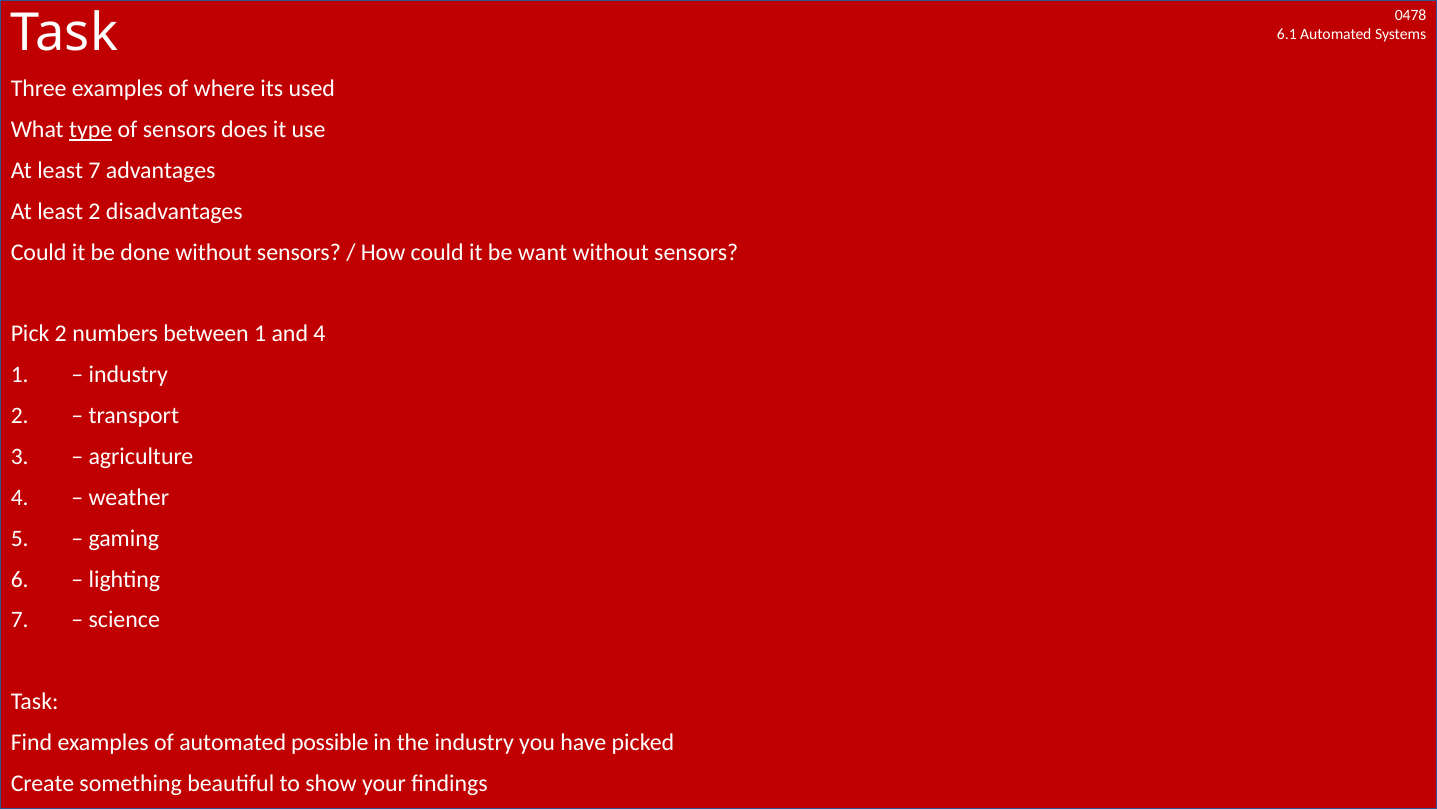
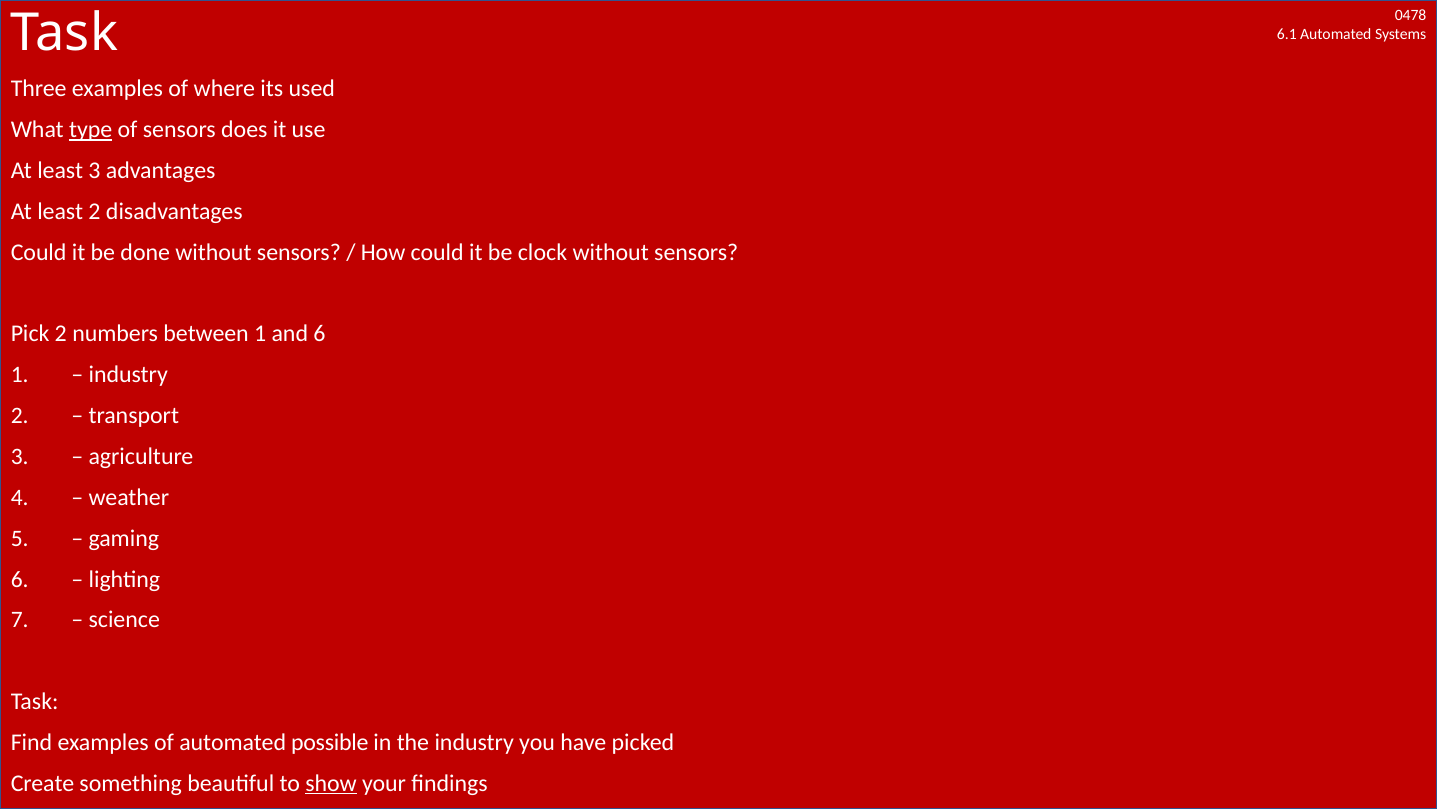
least 7: 7 -> 3 (94, 171)
want: want -> clock (543, 252)
and 4: 4 -> 6 (320, 334)
show underline: none -> present (331, 783)
